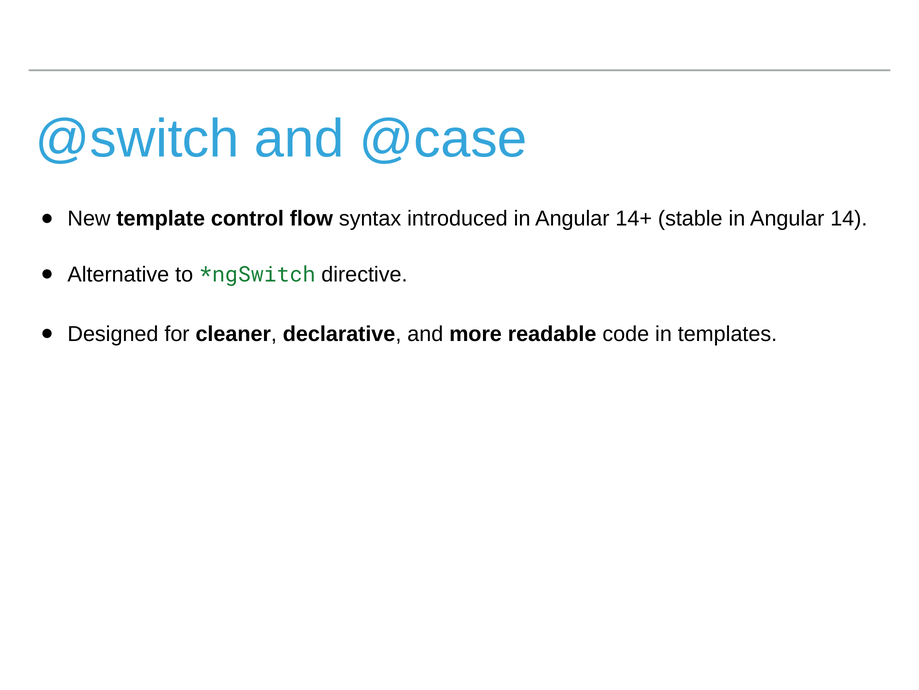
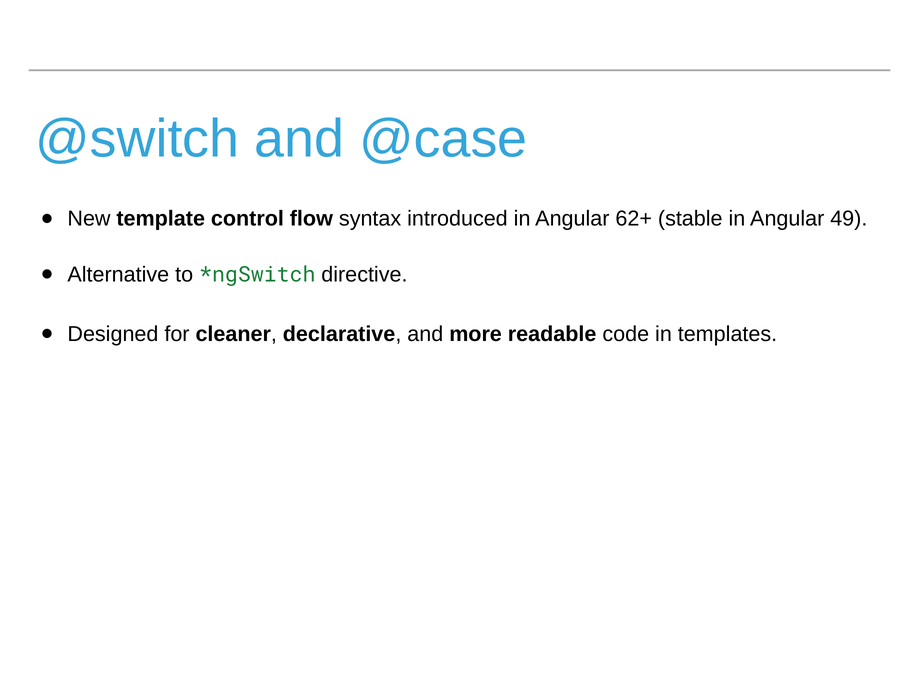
14+: 14+ -> 62+ (634, 219)
14: 14 -> 49 (849, 219)
